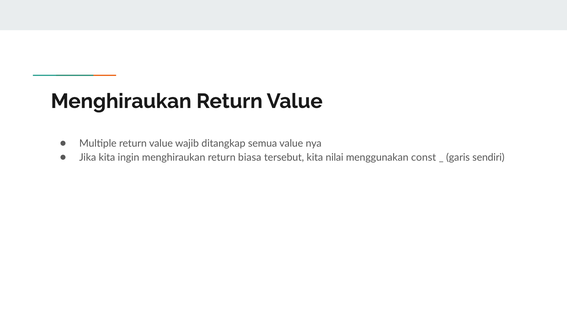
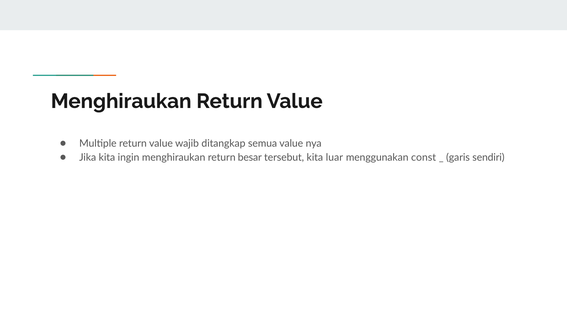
biasa: biasa -> besar (250, 157)
nilai: nilai -> luar (334, 157)
